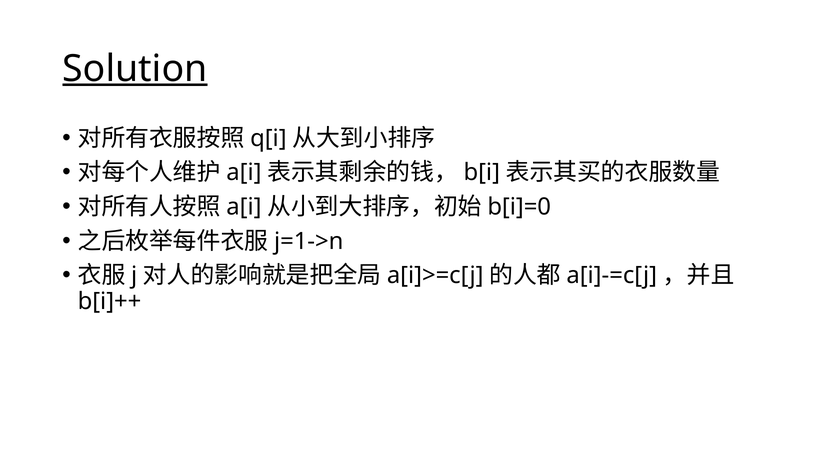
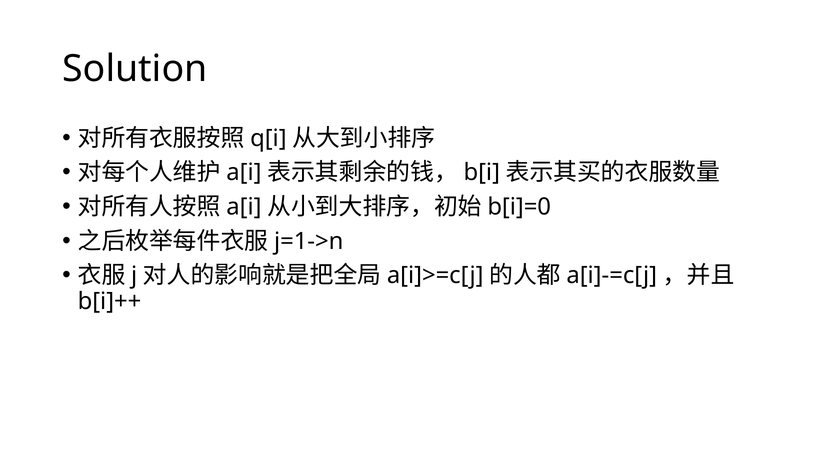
Solution underline: present -> none (135, 69)
